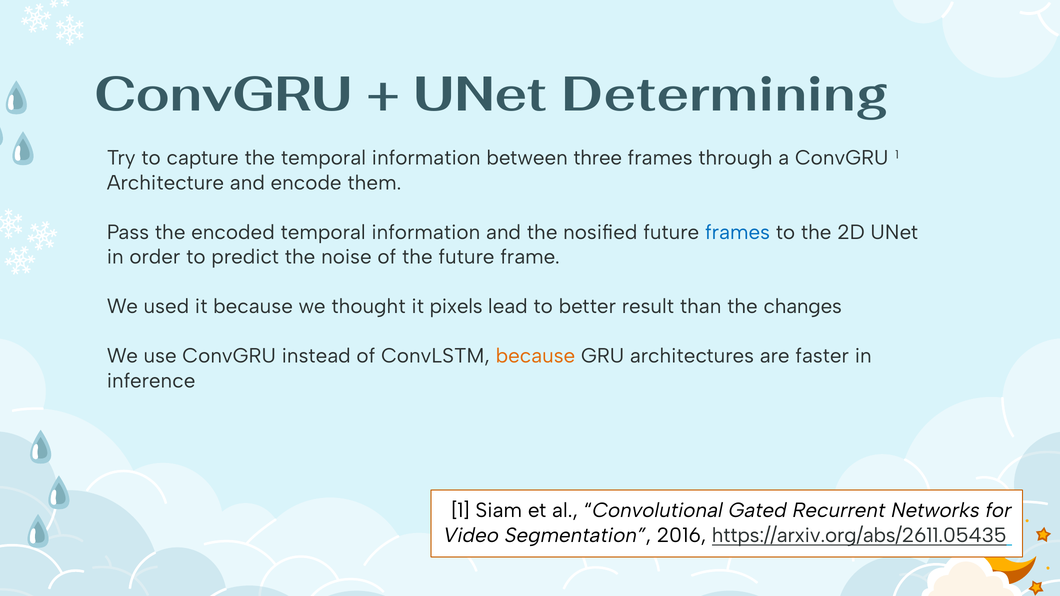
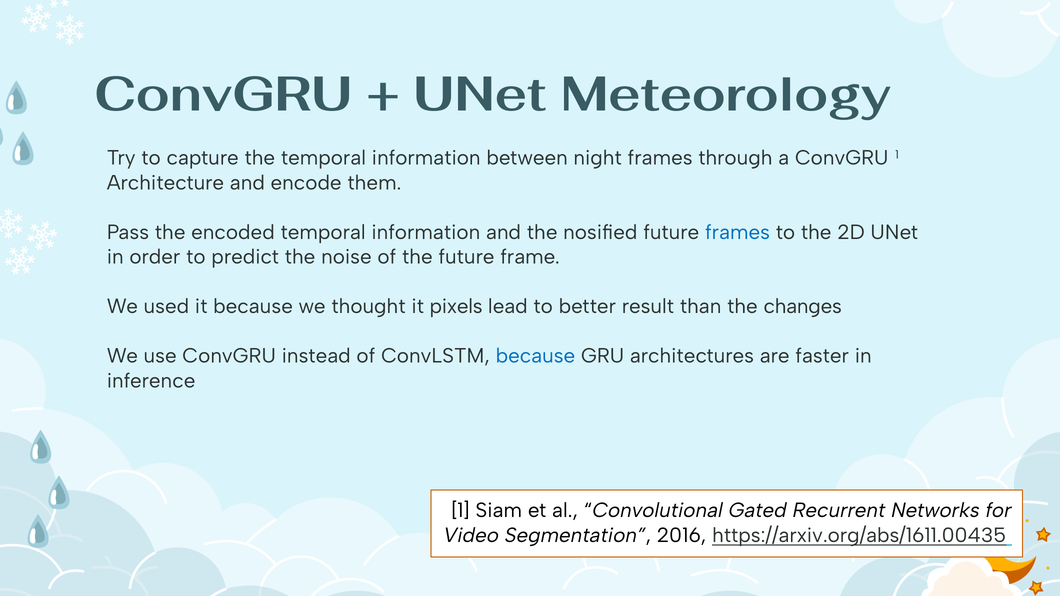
Determining: Determining -> Meteorology (726, 95)
three: three -> night (598, 158)
because colour: orange -> blue (535, 356)
https://arxiv.org/abs/2611.05435: https://arxiv.org/abs/2611.05435 -> https://arxiv.org/abs/1611.00435 (859, 536)
